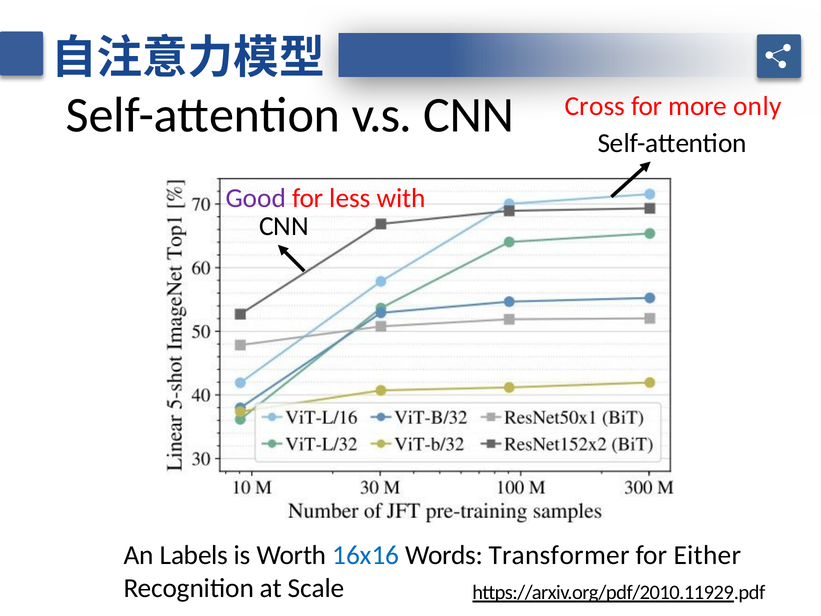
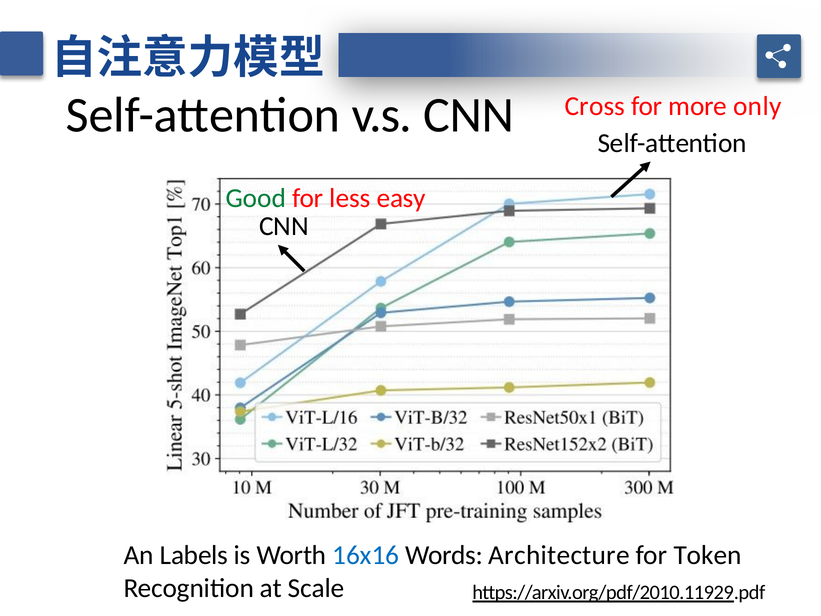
Good colour: purple -> green (256, 198)
with: with -> easy (401, 198)
Transformer: Transformer -> Architecture (559, 555)
Either: Either -> Token (708, 555)
